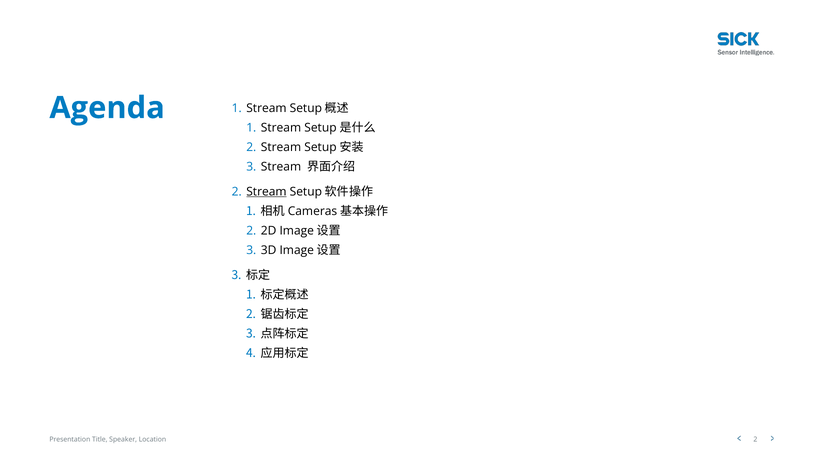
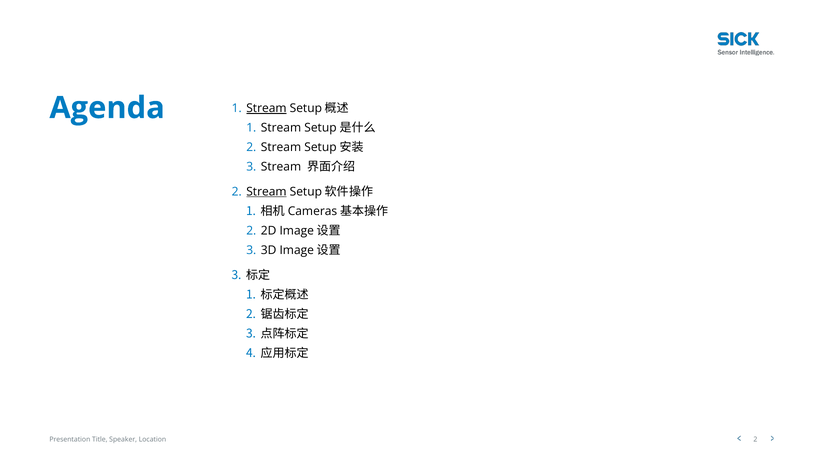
Stream underline: none -> present (266, 108)
